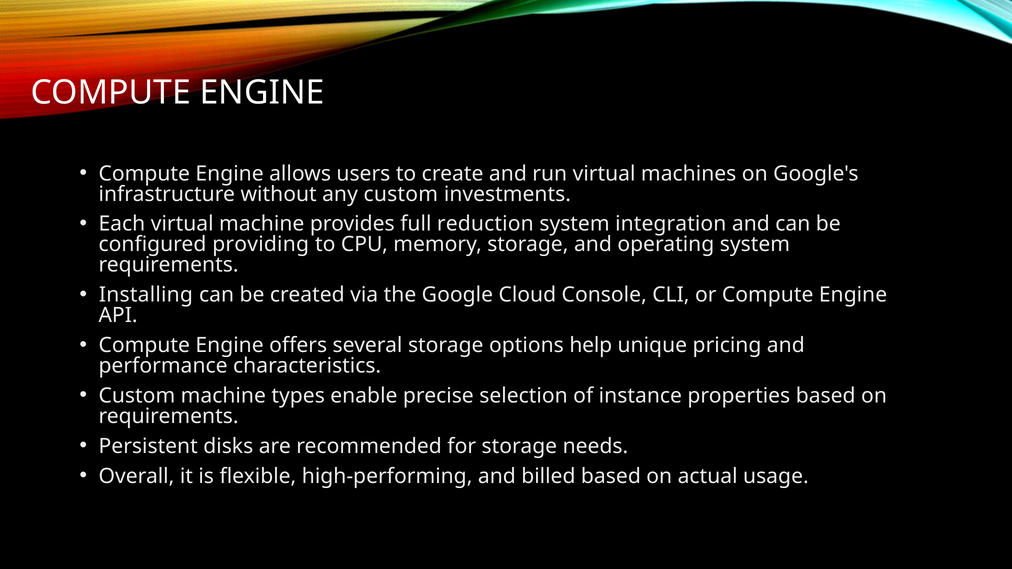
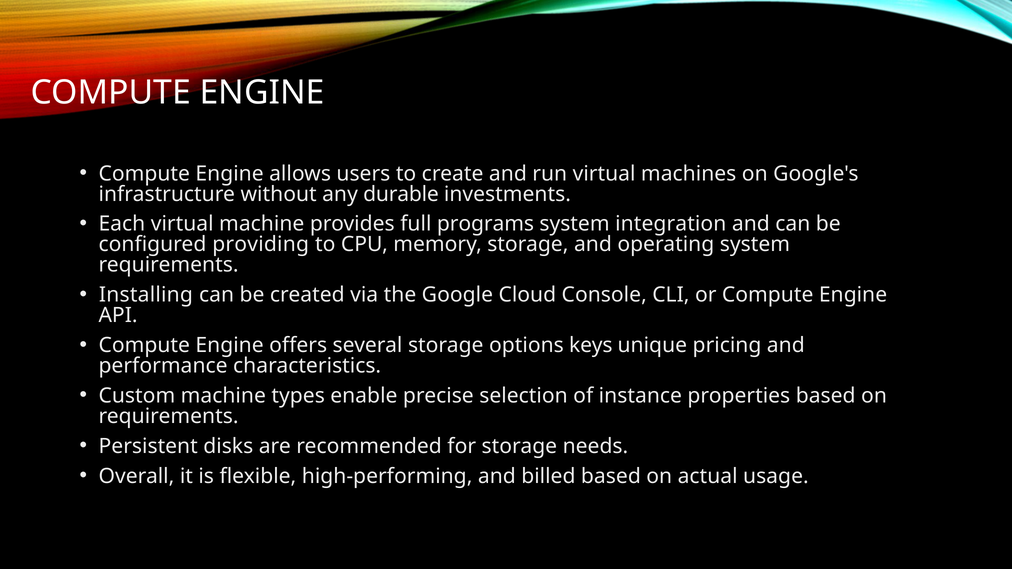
any custom: custom -> durable (401, 194)
reduction: reduction -> programs (485, 224)
help: help -> keys (591, 346)
